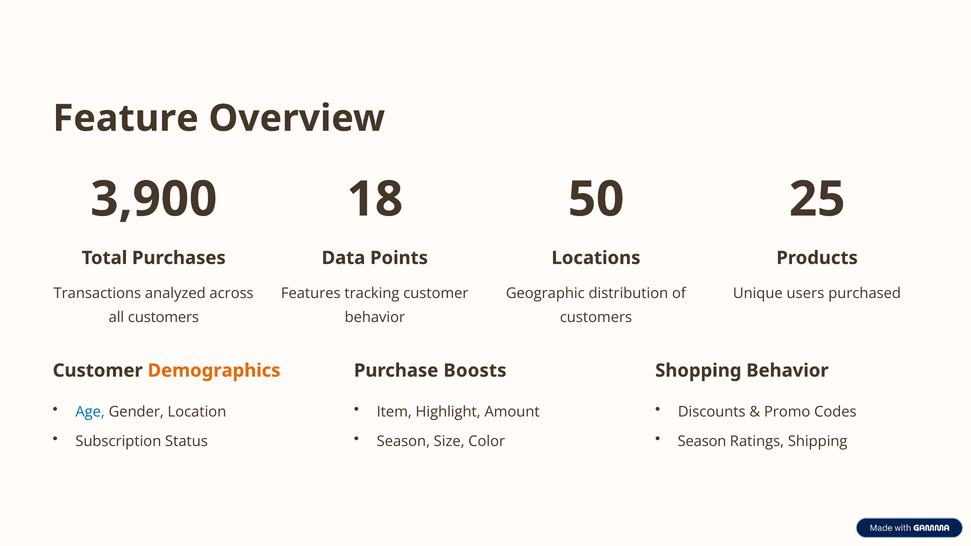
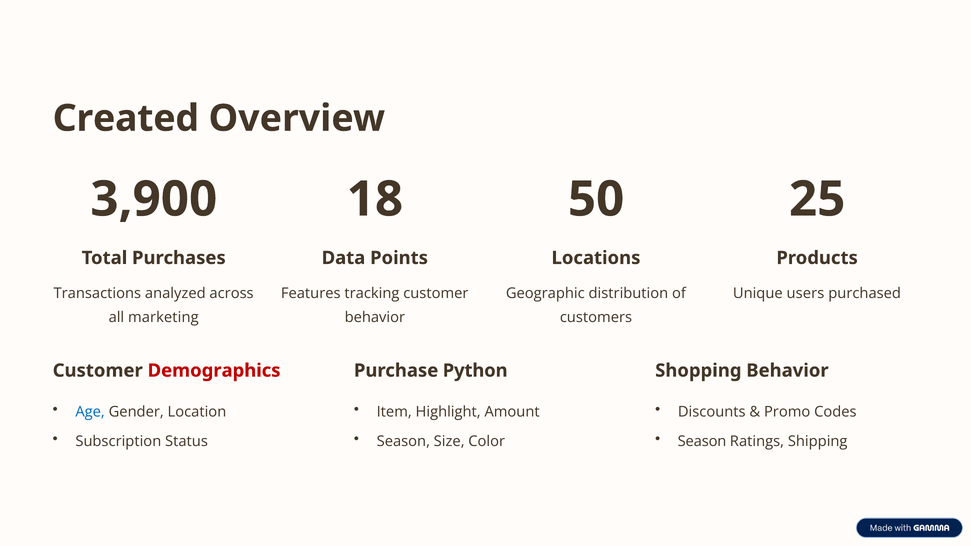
Feature: Feature -> Created (126, 118)
all customers: customers -> marketing (163, 317)
Demographics colour: orange -> red (214, 371)
Boosts: Boosts -> Python (475, 371)
